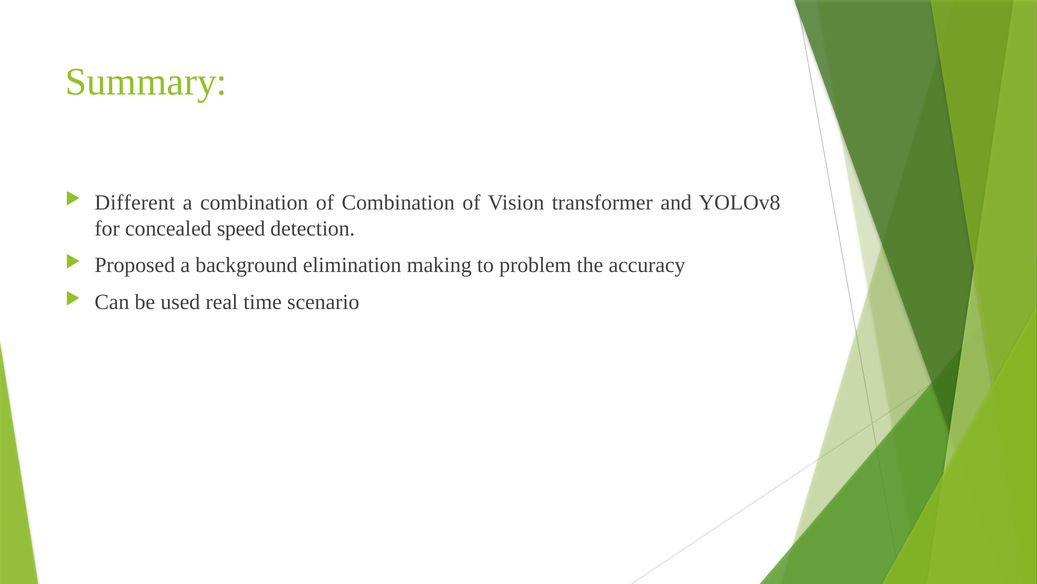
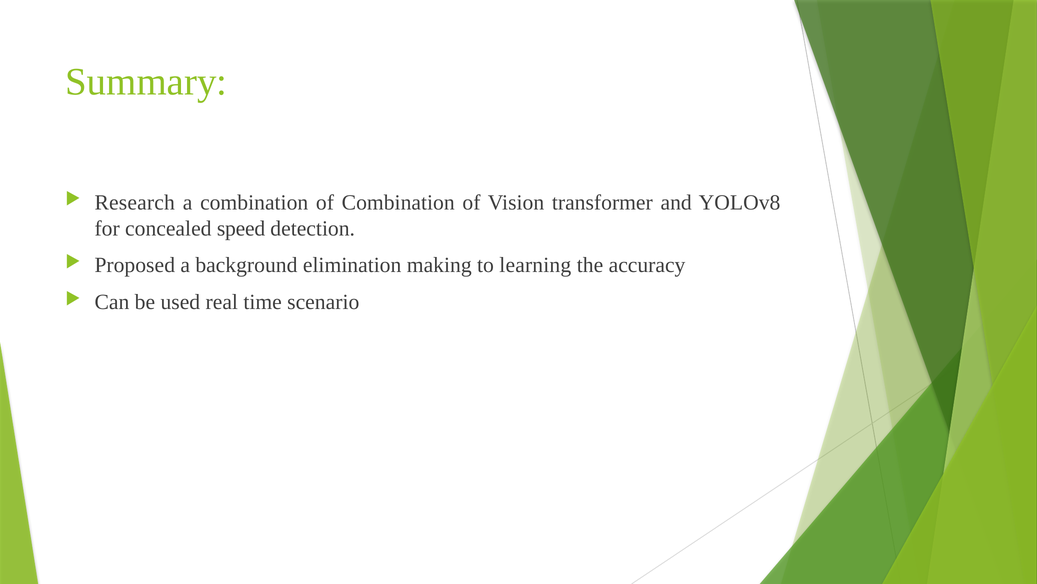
Different: Different -> Research (135, 202)
problem: problem -> learning (535, 265)
